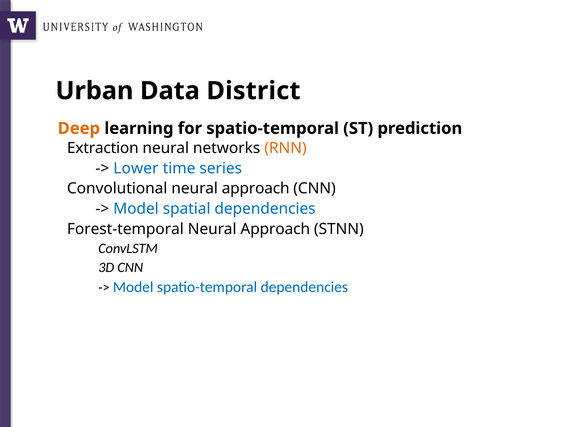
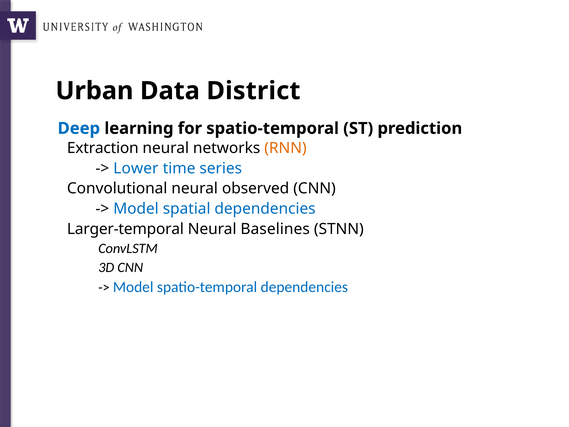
Deep colour: orange -> blue (79, 128)
Convolutional neural approach: approach -> observed (256, 188)
Forest-temporal: Forest-temporal -> Larger-temporal (125, 229)
Approach: Approach -> Baselines (275, 229)
